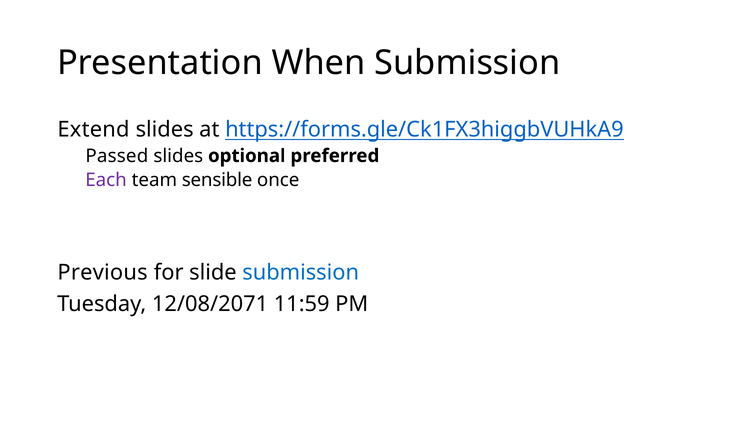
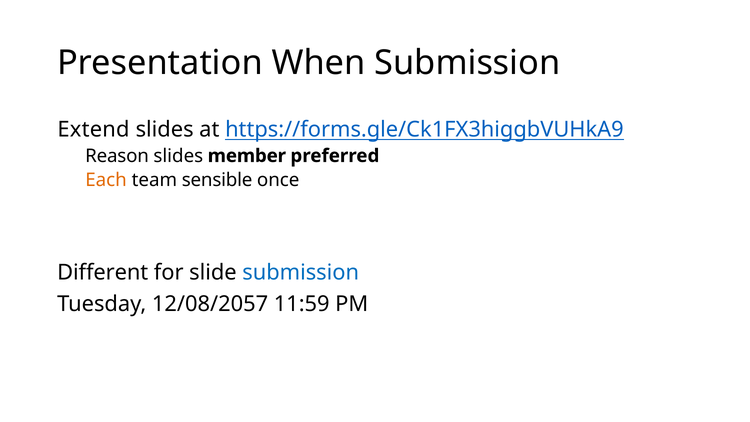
Passed: Passed -> Reason (117, 156)
optional: optional -> member (247, 156)
Each colour: purple -> orange (106, 180)
Previous: Previous -> Different (103, 273)
12/08/2071: 12/08/2071 -> 12/08/2057 (210, 304)
